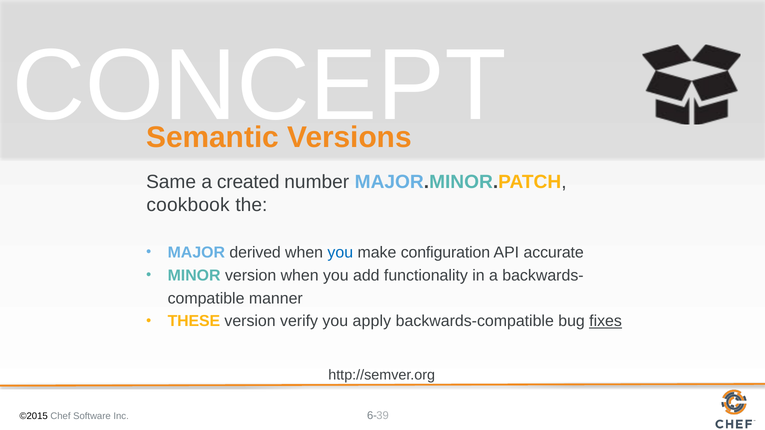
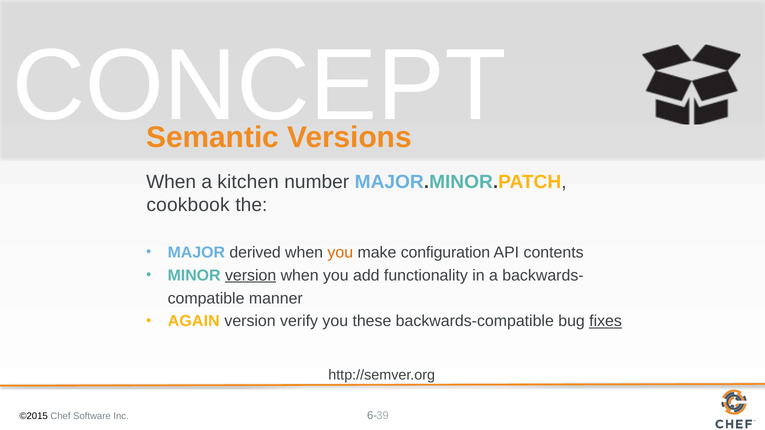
Same: Same -> When (171, 182)
created: created -> kitchen (248, 182)
you colour: blue -> orange (340, 253)
accurate: accurate -> contents (554, 253)
version underline: none -> present (251, 276)
THESE: THESE -> AGAIN (194, 321)
apply: apply -> these (372, 321)
